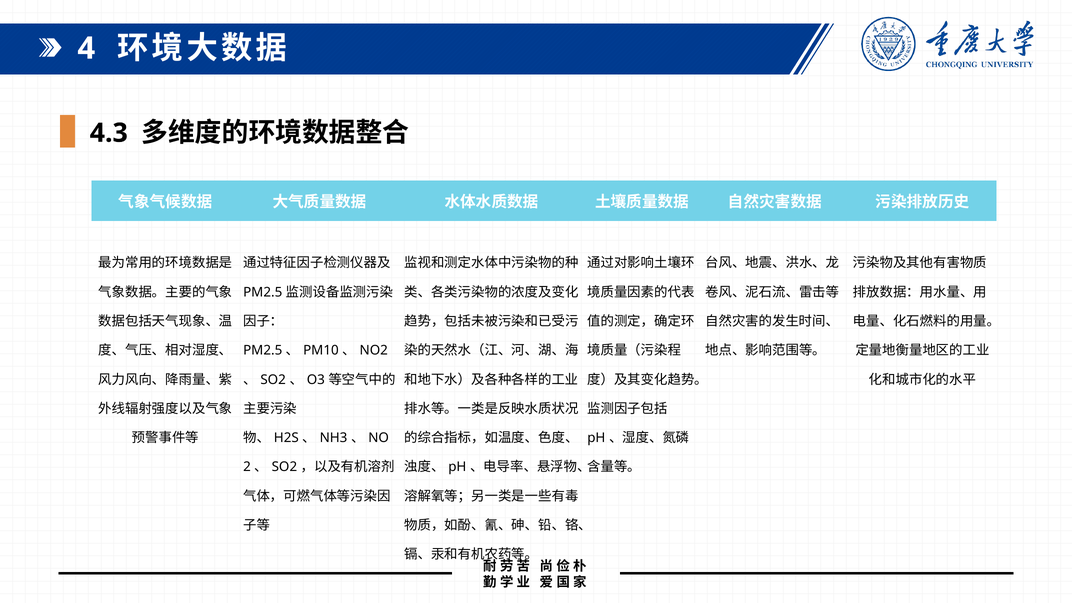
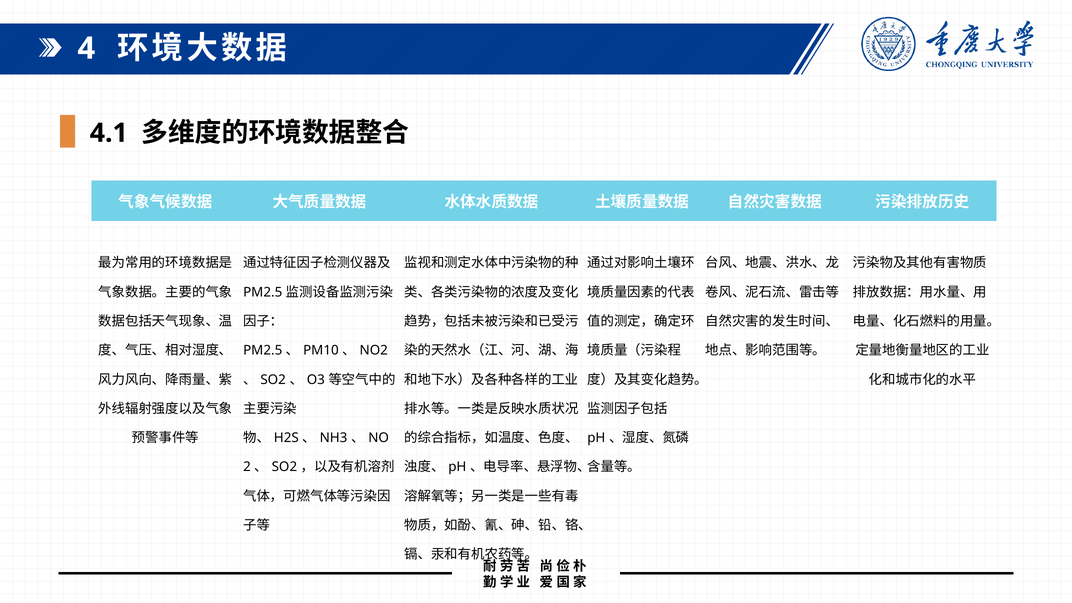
4.3: 4.3 -> 4.1 (109, 133)
